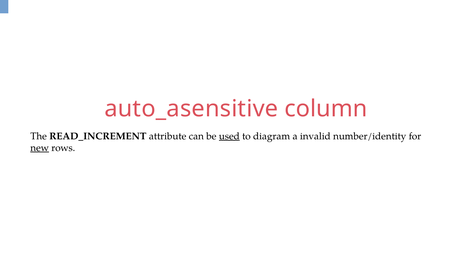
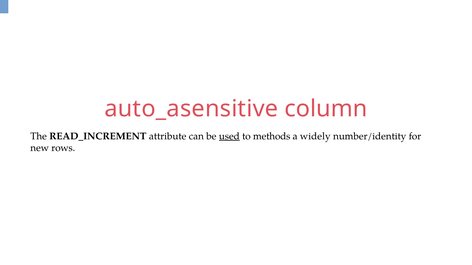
diagram: diagram -> methods (272, 136)
invalid: invalid -> widely (315, 136)
new underline: present -> none (40, 148)
